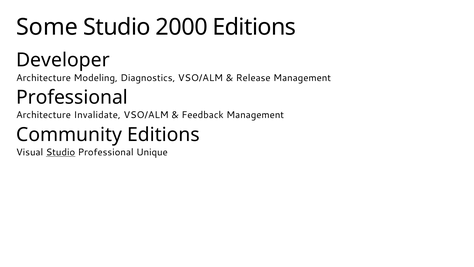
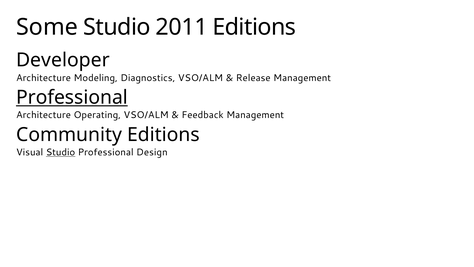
2000: 2000 -> 2011 (182, 27)
Professional underline: none -> present (72, 97)
Invalidate: Invalidate -> Operating (97, 115)
Unique: Unique -> Design (152, 152)
